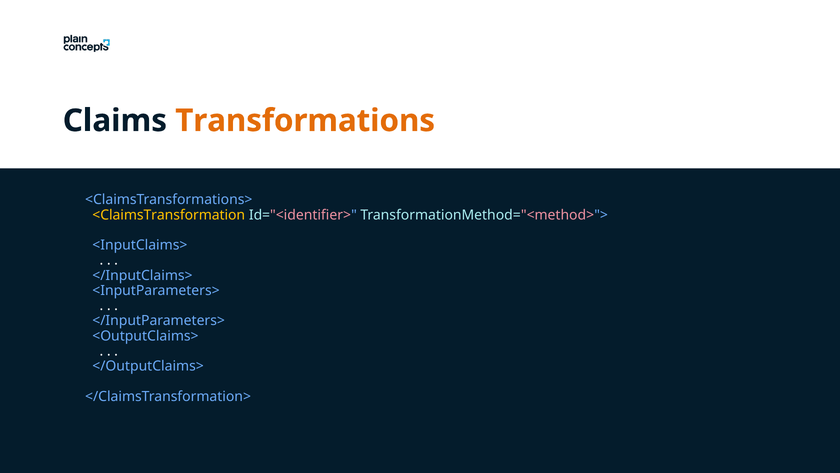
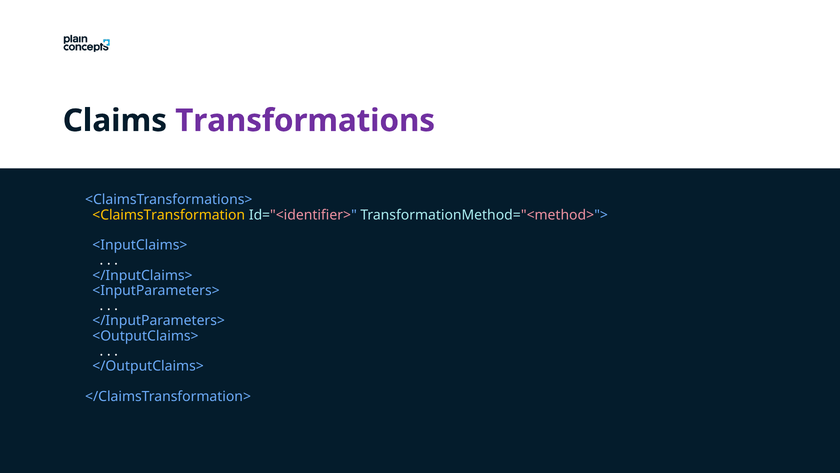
Transformations colour: orange -> purple (305, 121)
